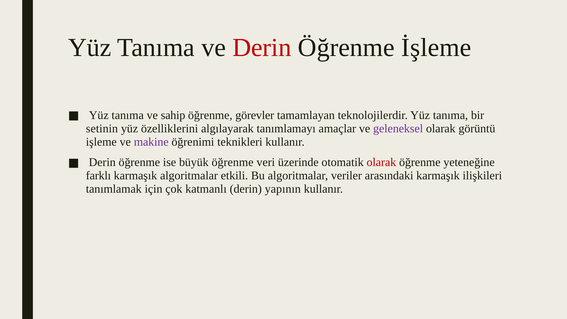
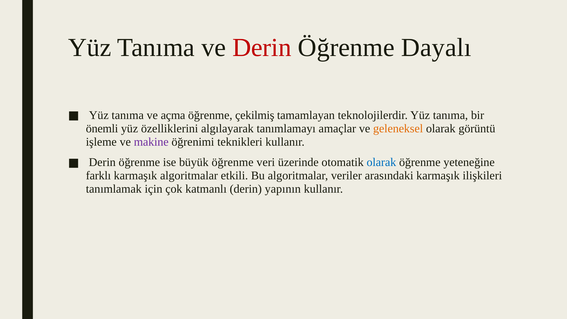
İşleme: İşleme -> Dayalı (436, 48)
sahip: sahip -> açma (173, 115)
görevler: görevler -> çekilmiş (255, 115)
setinin: setinin -> önemli (102, 129)
geleneksel colour: purple -> orange (398, 129)
olarak colour: red -> blue (381, 162)
